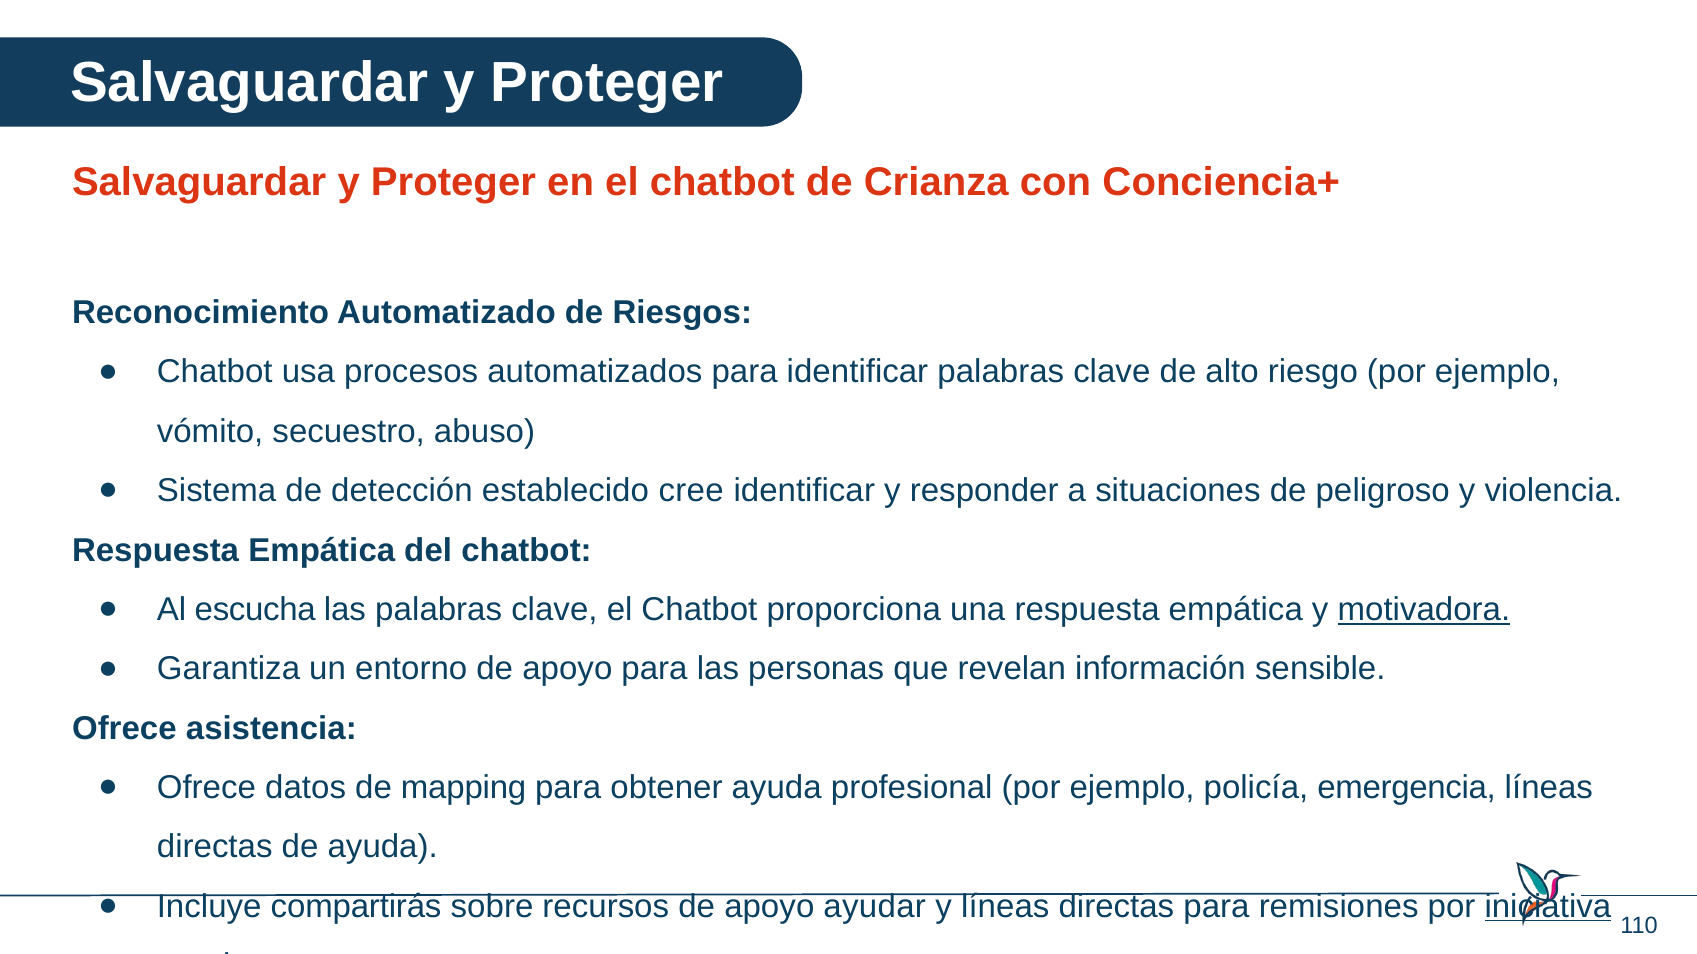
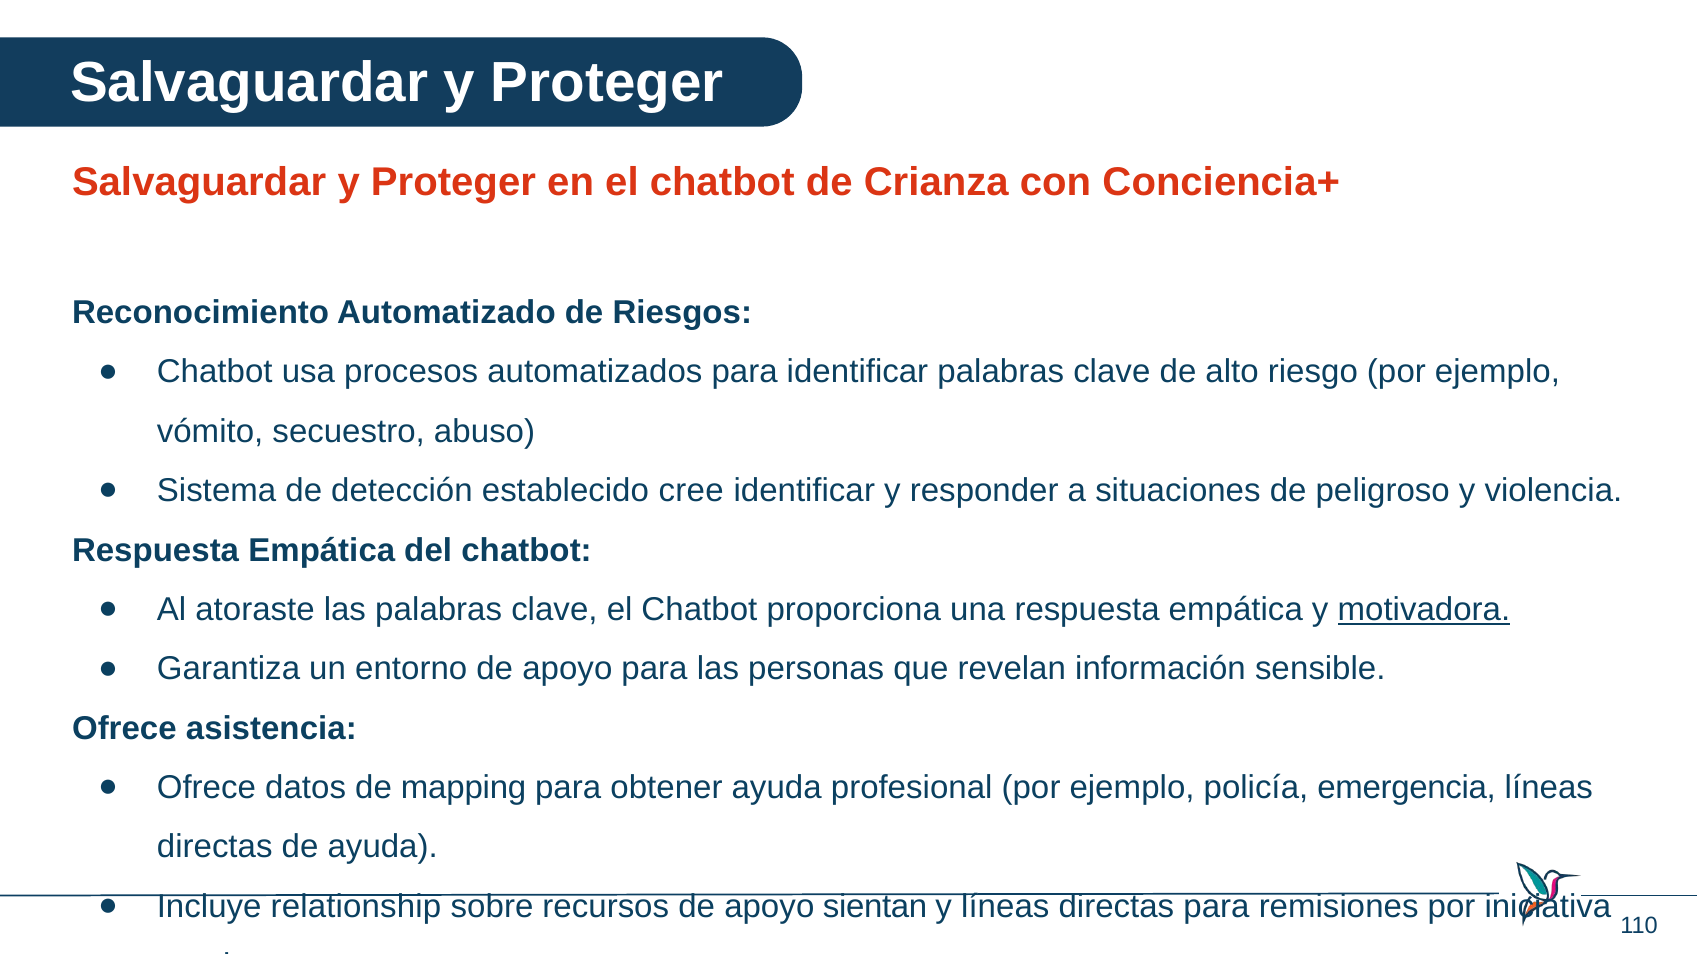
escucha: escucha -> atoraste (255, 610)
compartirás: compartirás -> relationship (356, 907)
ayudar: ayudar -> sientan (875, 907)
iniciativa underline: present -> none (1548, 907)
